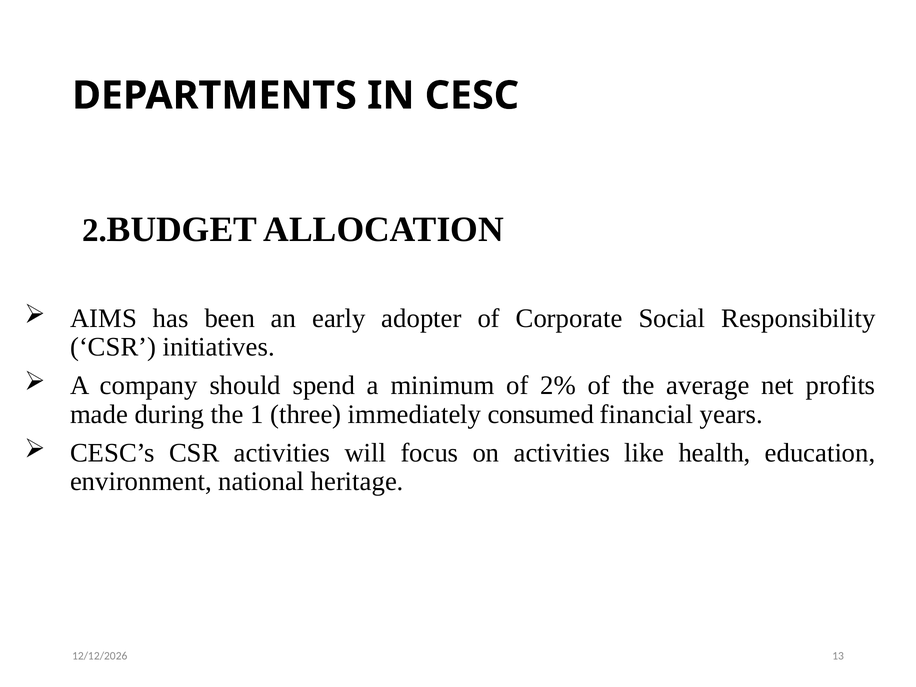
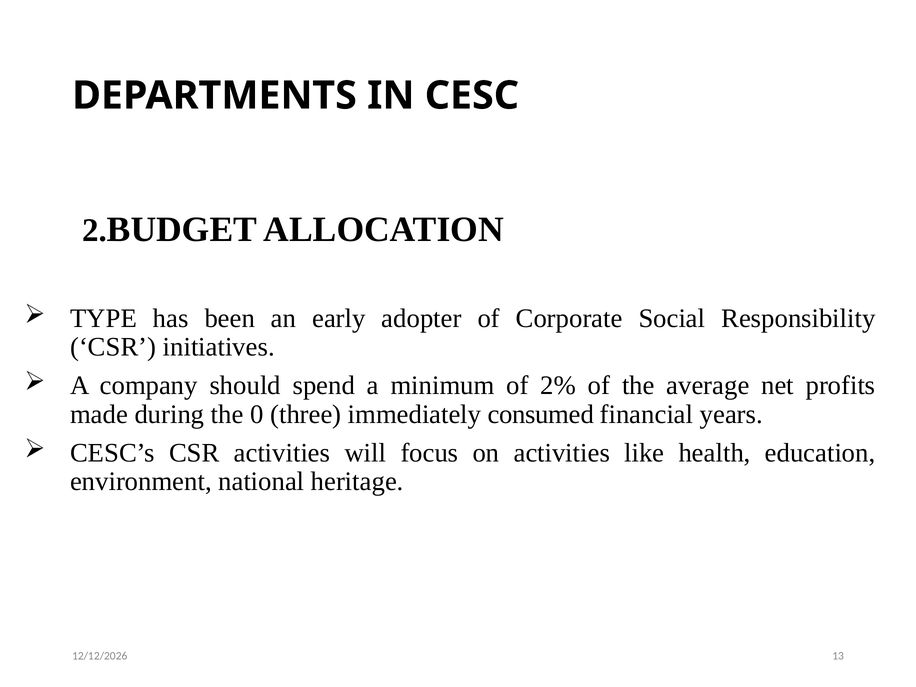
AIMS: AIMS -> TYPE (104, 318)
1: 1 -> 0 (257, 414)
